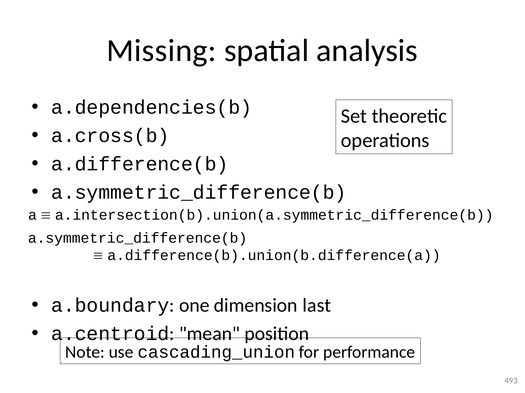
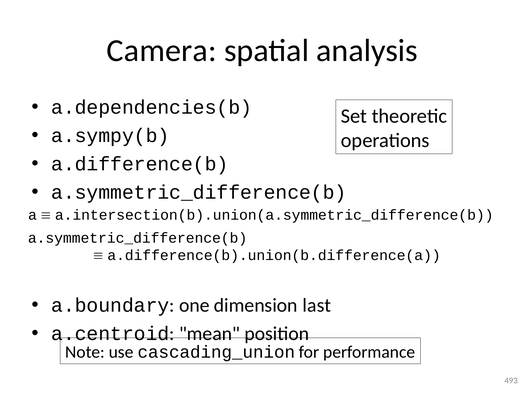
Missing: Missing -> Camera (162, 51)
a.cross(b: a.cross(b -> a.sympy(b (110, 136)
